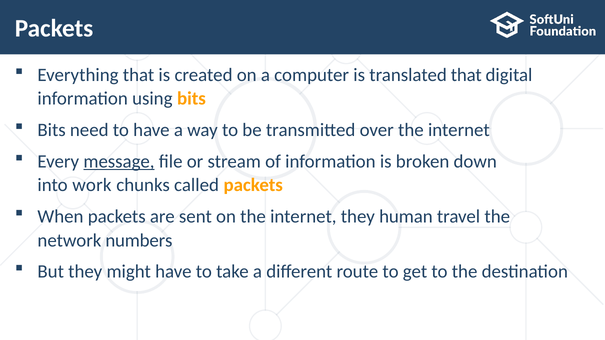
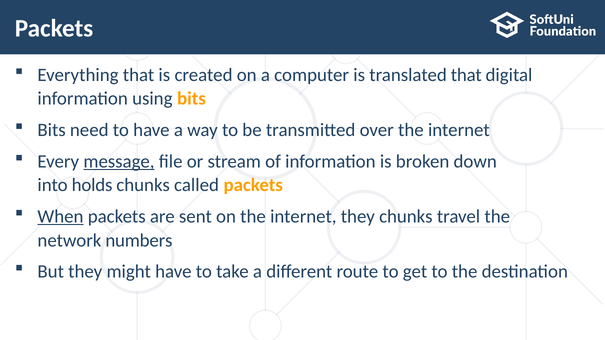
work: work -> holds (92, 185)
When underline: none -> present (60, 217)
they human: human -> chunks (406, 217)
